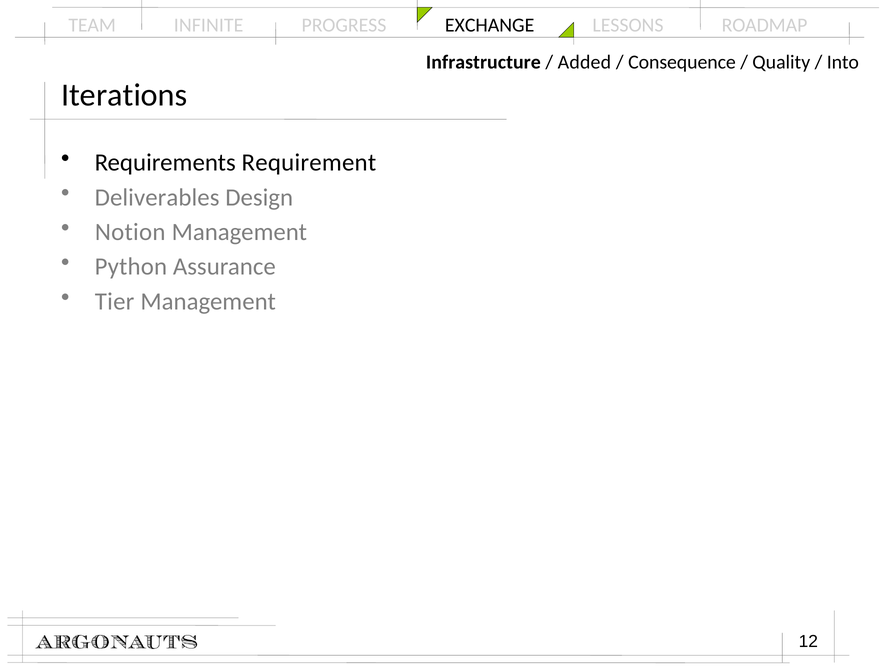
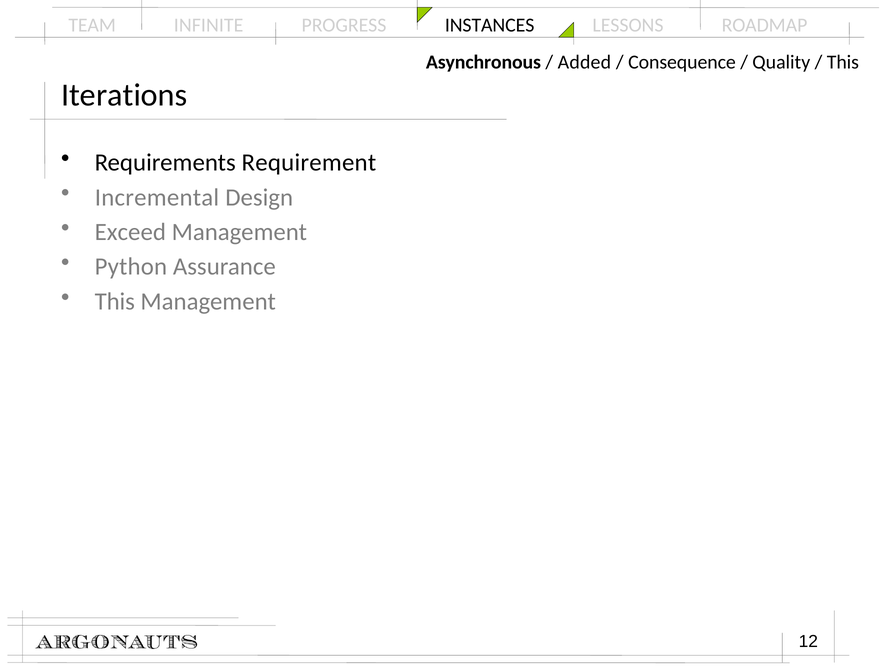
EXCHANGE: EXCHANGE -> INSTANCES (490, 25)
Infrastructure: Infrastructure -> Asynchronous (483, 62)
Into: Into -> This (843, 62)
Deliverables: Deliverables -> Incremental (157, 197)
Notion: Notion -> Exceed (130, 232)
Tier: Tier -> This (115, 302)
